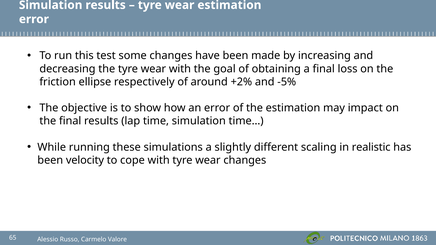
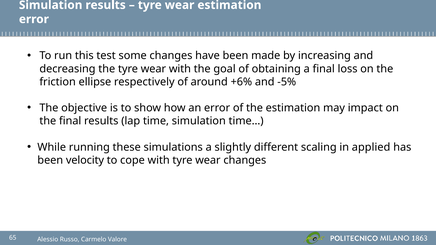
+2%: +2% -> +6% (241, 82)
realistic: realistic -> applied (371, 147)
